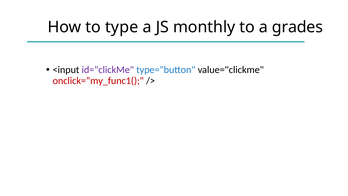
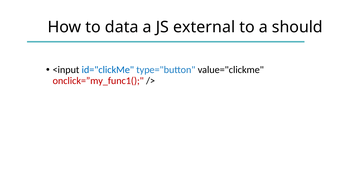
type: type -> data (122, 27)
monthly: monthly -> external (204, 27)
grades: grades -> should (297, 27)
id="clickMe colour: purple -> blue (108, 70)
